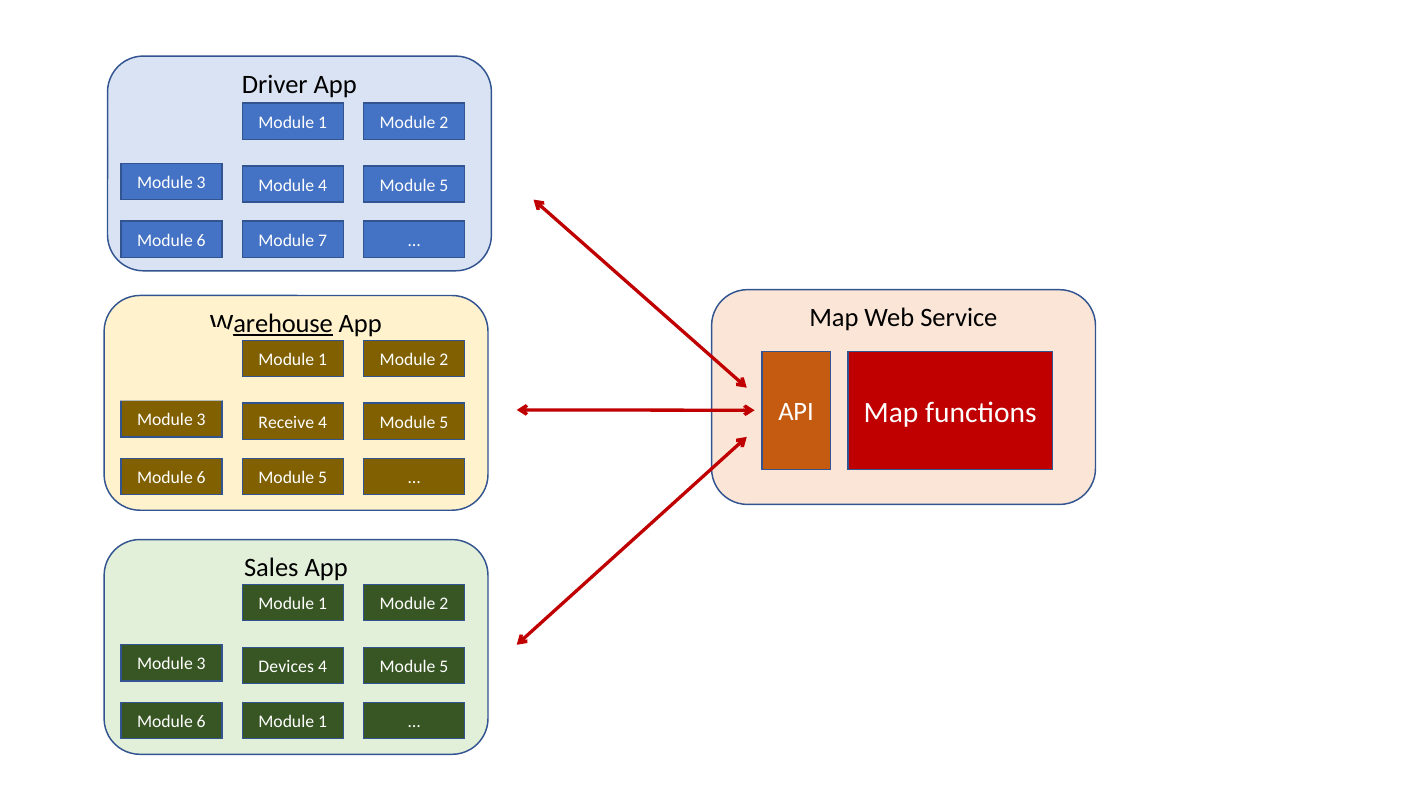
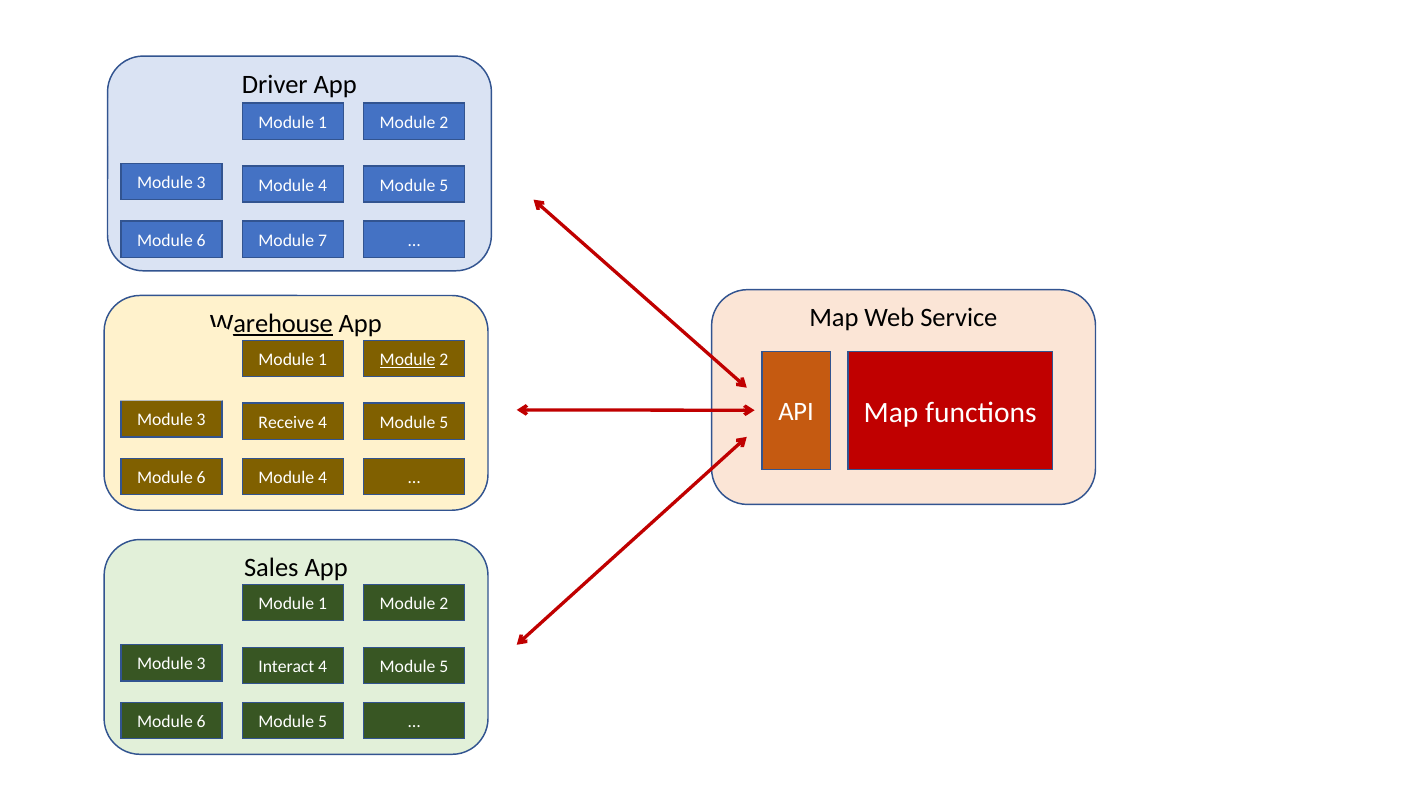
Module underline: none -> present (408, 360)
5: 5 -> 4 (323, 478)
Devices: Devices -> Interact (286, 667)
1: 1 -> 5 (323, 722)
